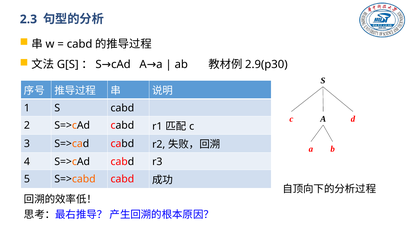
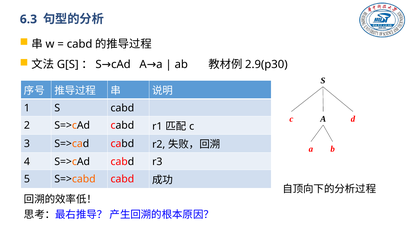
2.3: 2.3 -> 6.3 (28, 19)
